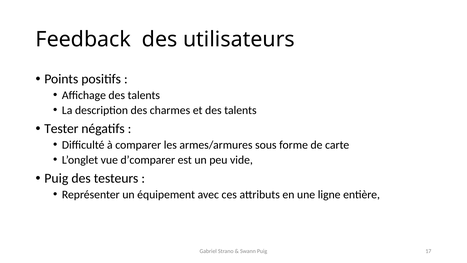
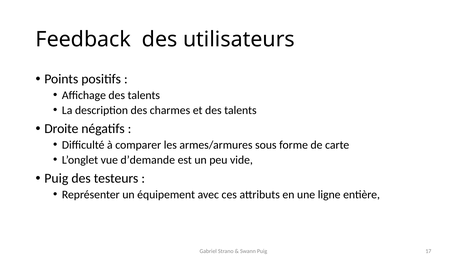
Tester: Tester -> Droite (61, 129)
d’comparer: d’comparer -> d’demande (148, 160)
